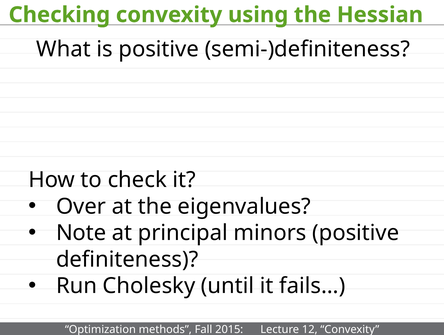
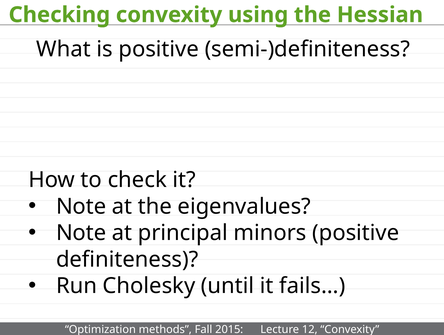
Over: Over -> Note (81, 206)
